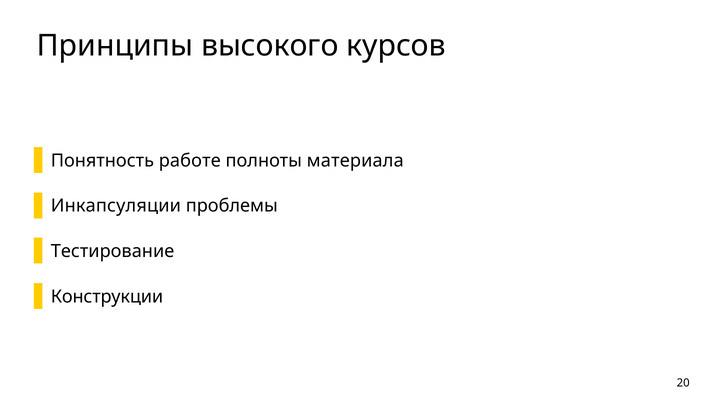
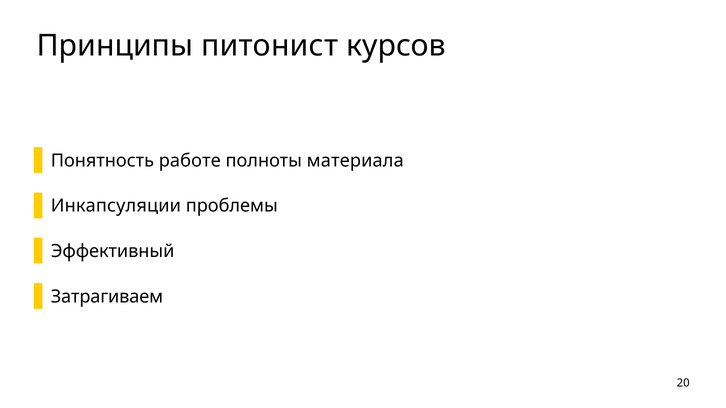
высокого: высокого -> питонист (270, 46)
Тестирование: Тестирование -> Эффективный (113, 252)
Конструкции: Конструкции -> Затрагиваем (107, 297)
